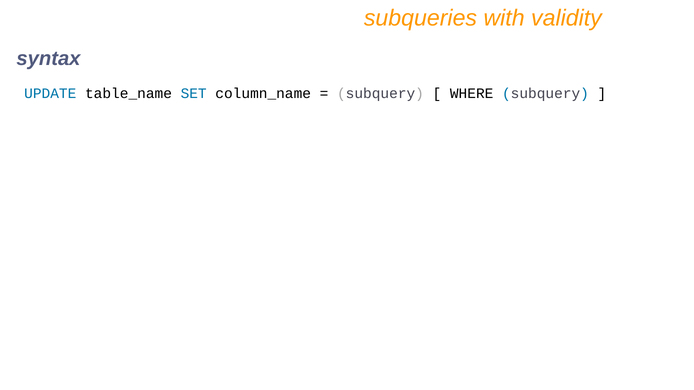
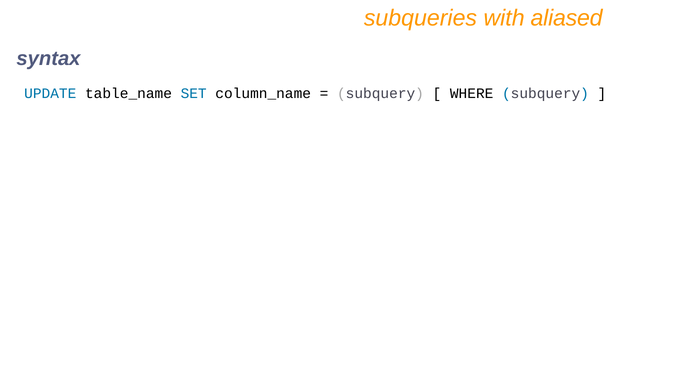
validity: validity -> aliased (567, 18)
